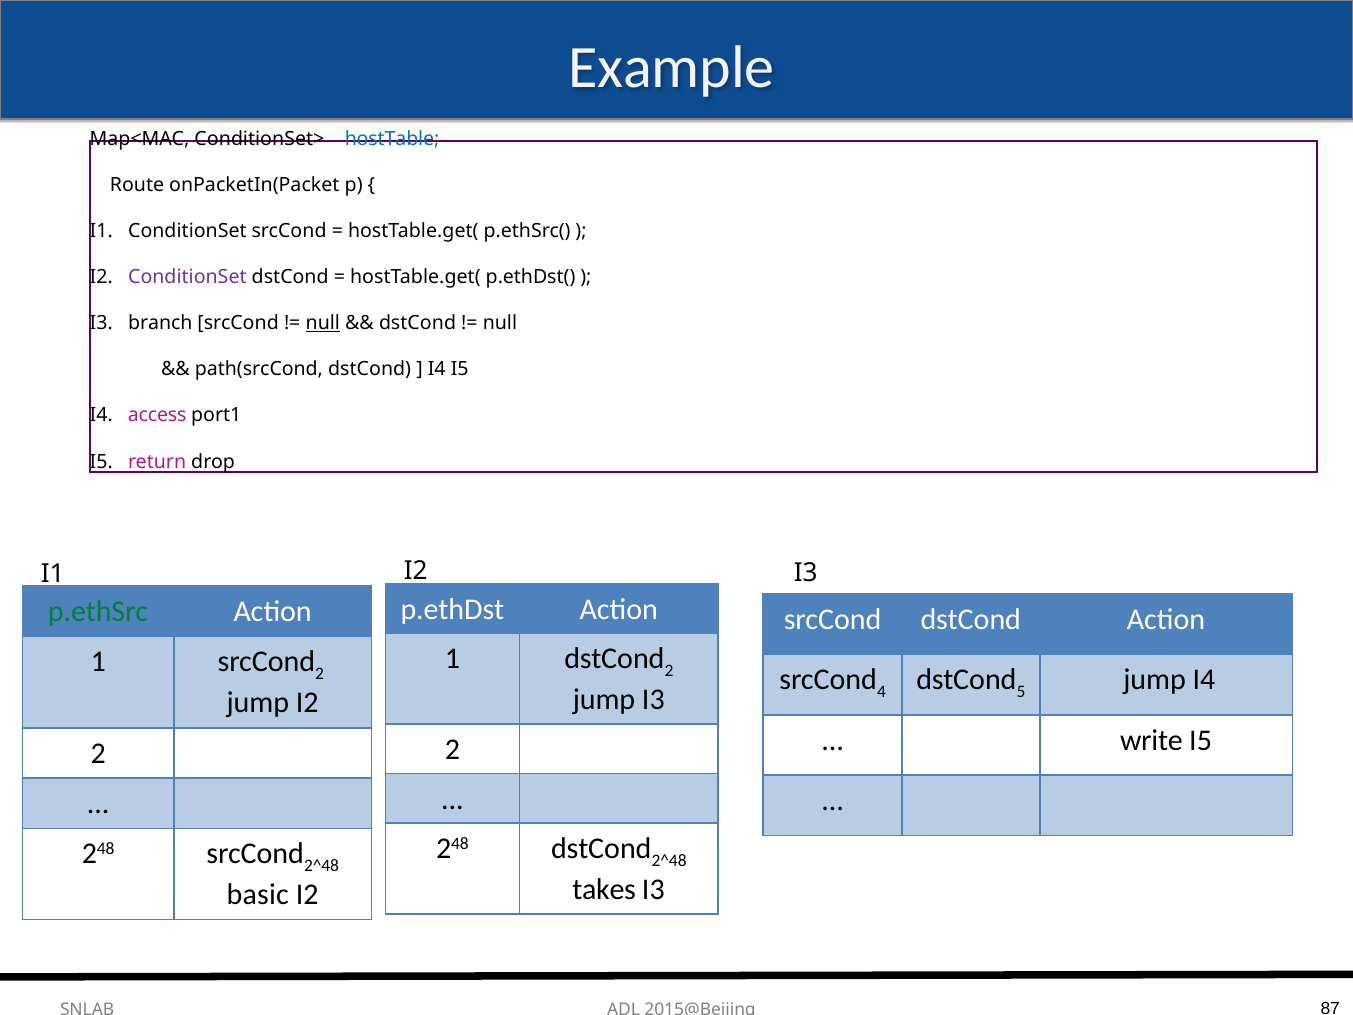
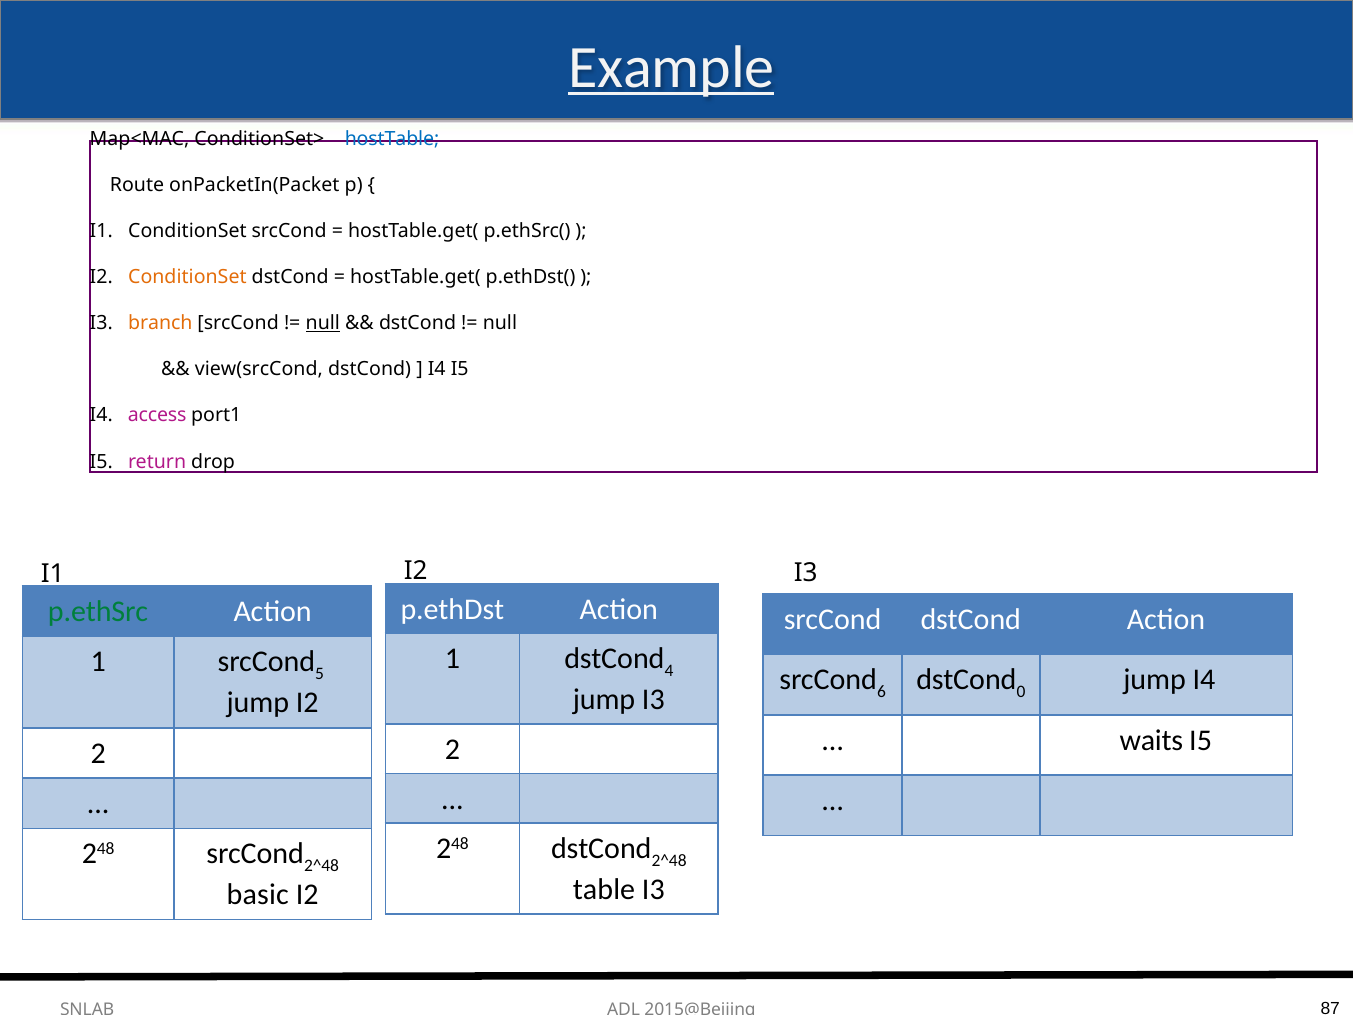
Example underline: none -> present (671, 68)
ConditionSet colour: purple -> orange (187, 277)
branch colour: black -> orange (160, 323)
path(srcCond: path(srcCond -> view(srcCond (259, 369)
dstCond 2: 2 -> 4 (669, 670)
srcCond 2: 2 -> 5 (320, 673)
4: 4 -> 6 (881, 691)
5: 5 -> 0 (1021, 691)
write: write -> waits (1151, 740)
takes: takes -> table (604, 889)
